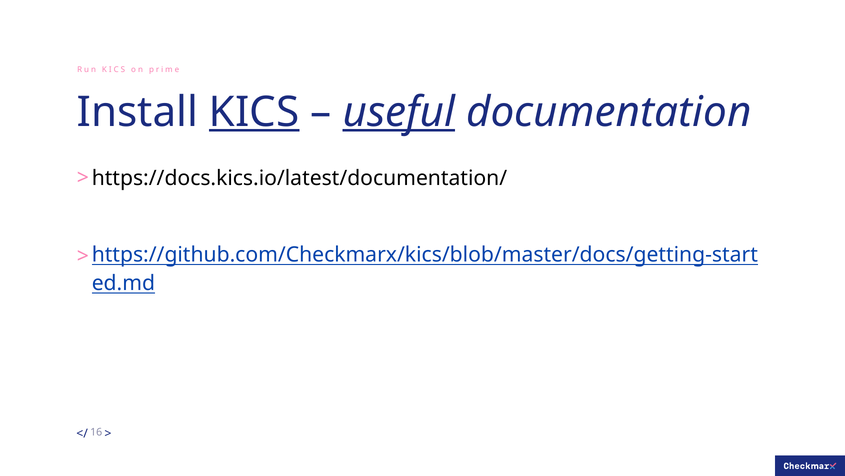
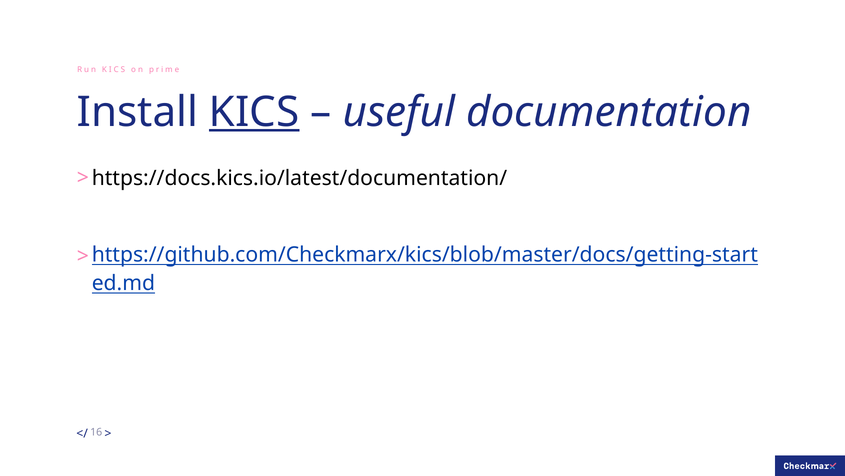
useful underline: present -> none (399, 112)
